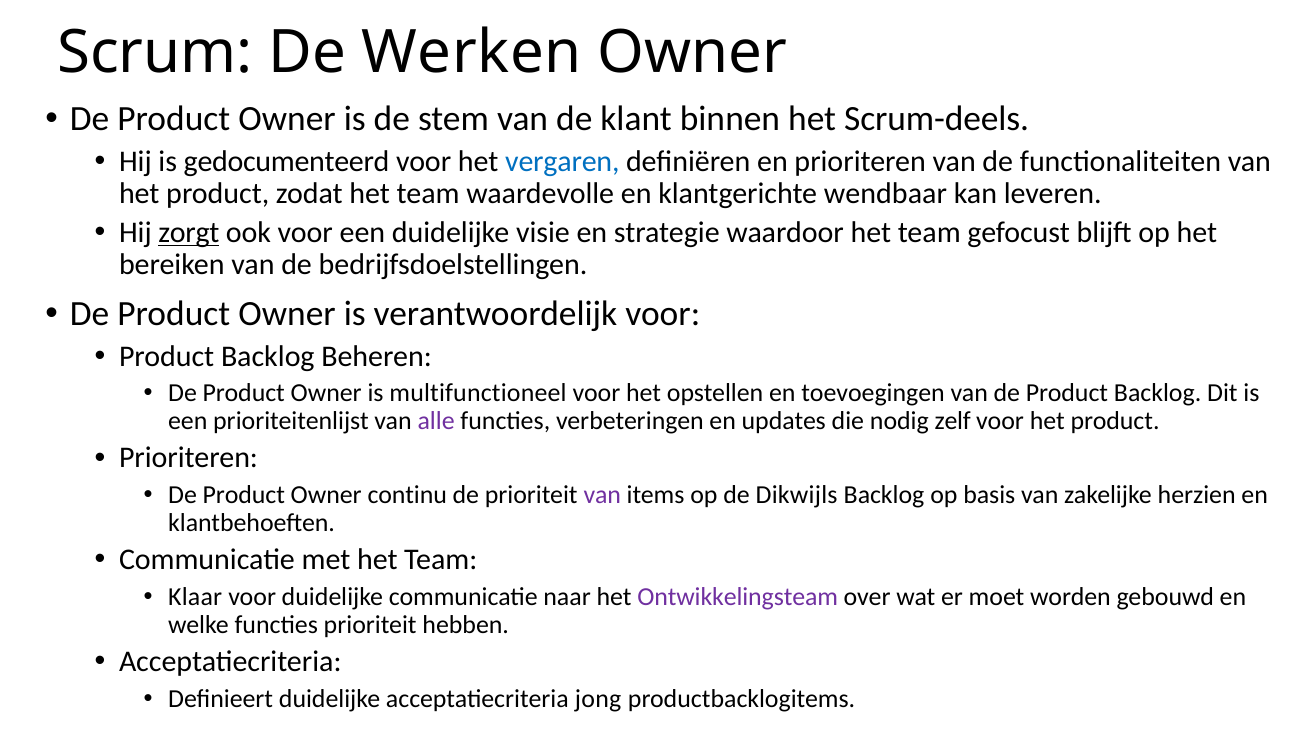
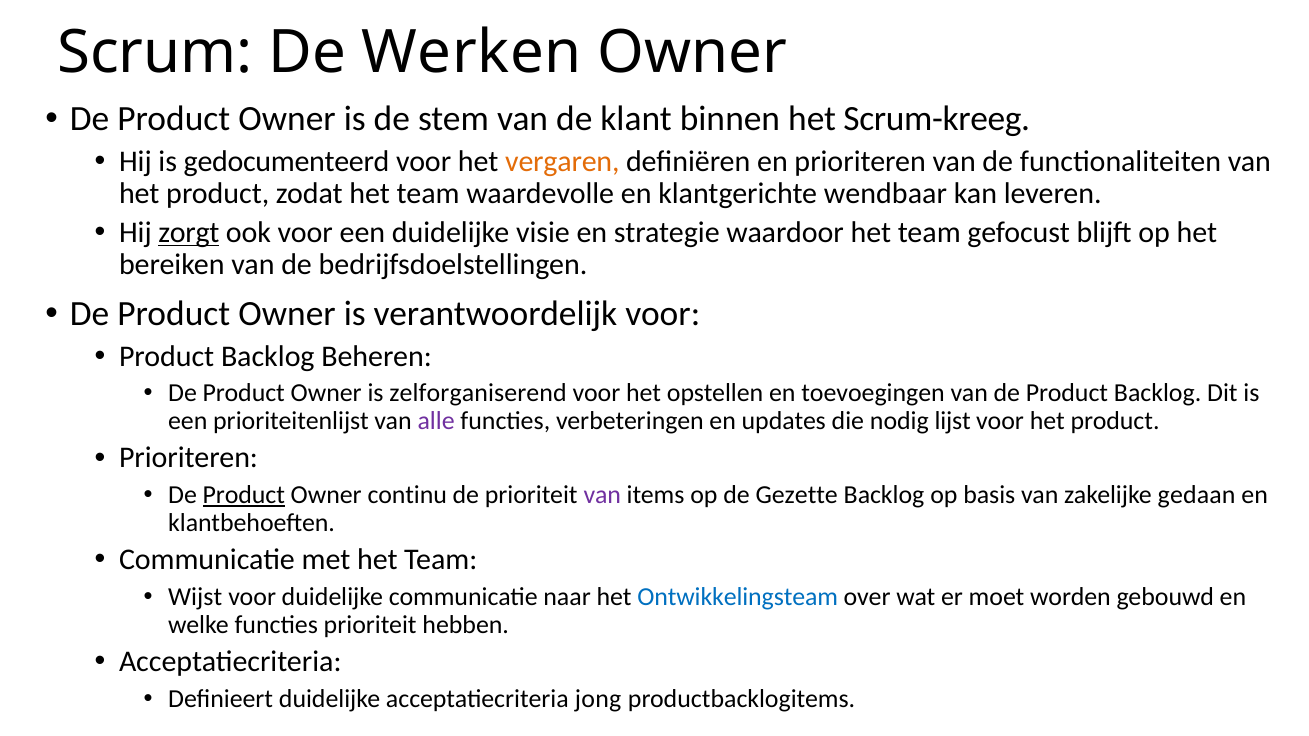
Scrum-deels: Scrum-deels -> Scrum-kreeg (937, 119)
vergaren colour: blue -> orange (562, 161)
multifunctioneel: multifunctioneel -> zelforganiserend (478, 393)
zelf: zelf -> lijst (953, 421)
Product underline: none -> present (244, 495)
Dikwijls: Dikwijls -> Gezette (797, 495)
herzien: herzien -> gedaan (1197, 495)
Klaar: Klaar -> Wijst (195, 597)
Ontwikkelingsteam colour: purple -> blue (738, 597)
